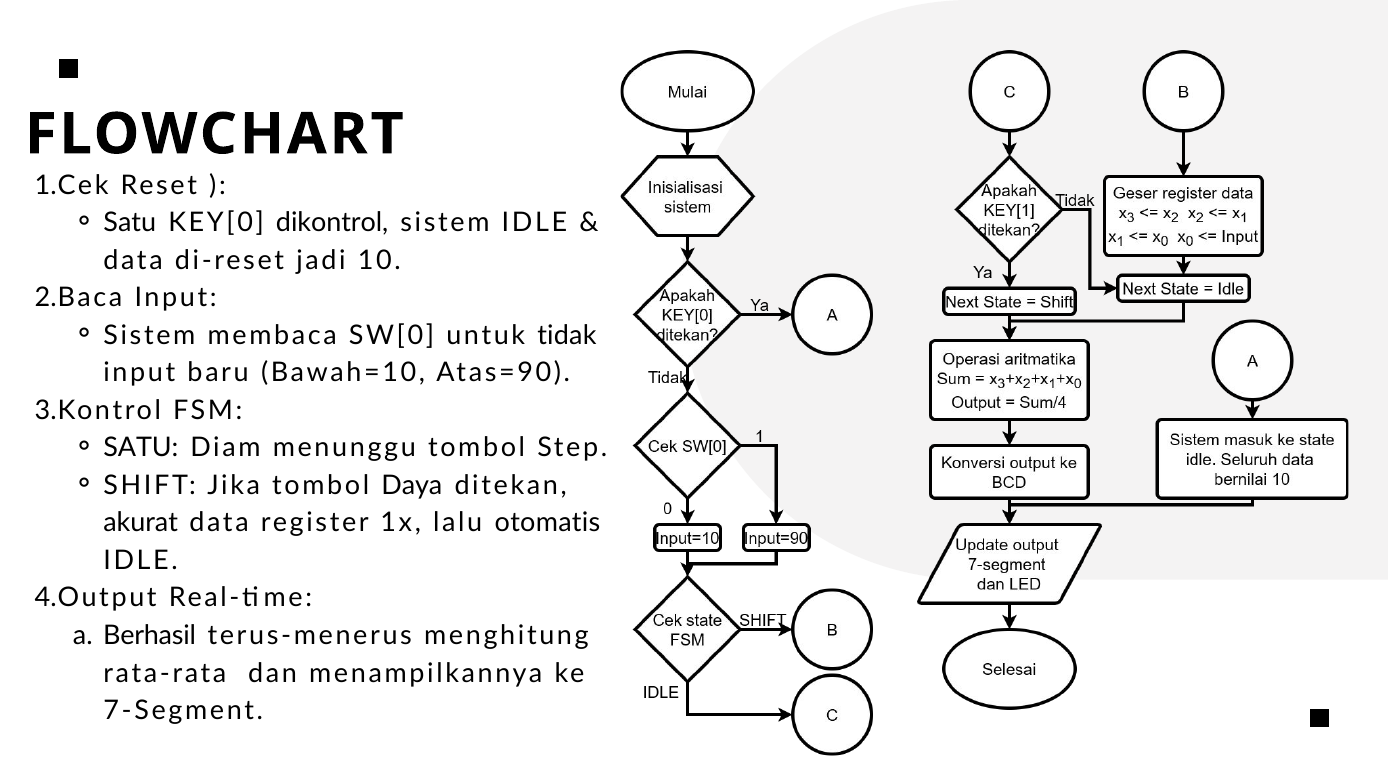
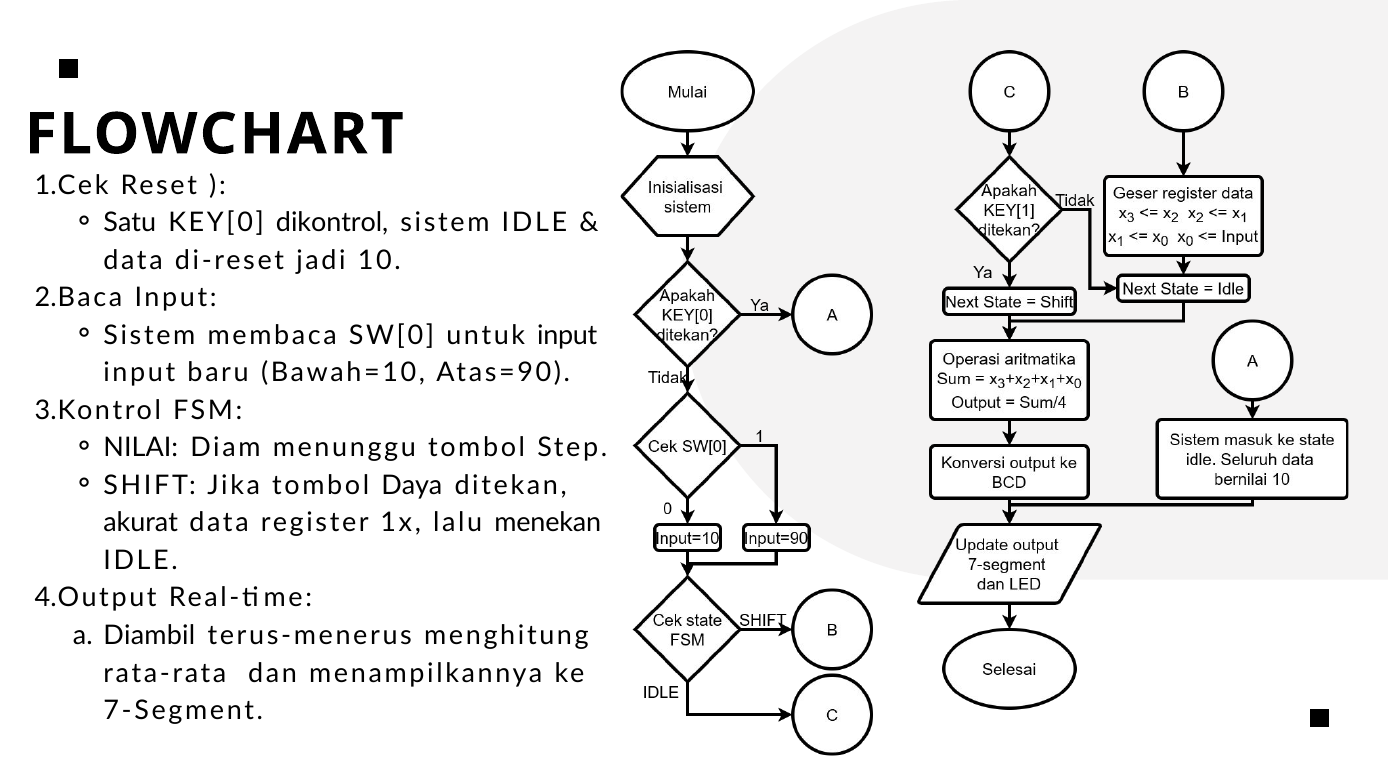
untuk tidak: tidak -> input (567, 335)
SATU: SATU -> NILAI (141, 448)
otomatis: otomatis -> menekan (548, 523)
Berhasil: Berhasil -> Diambil (149, 635)
